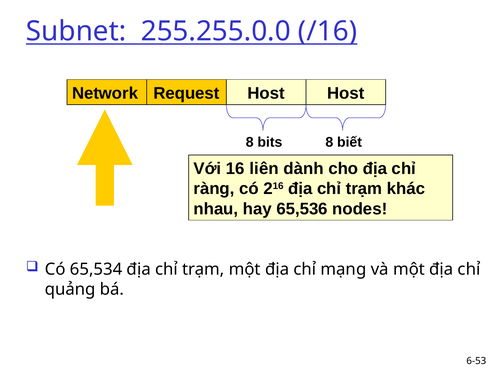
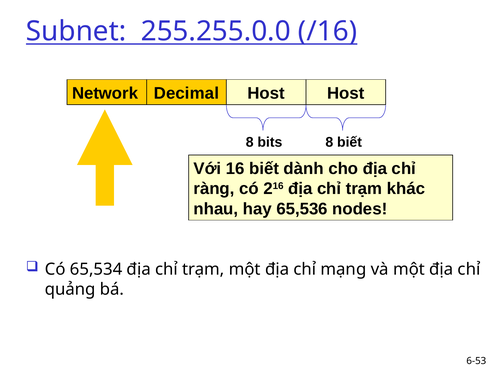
Request: Request -> Decimal (186, 93)
16 liên: liên -> biết (264, 169)
